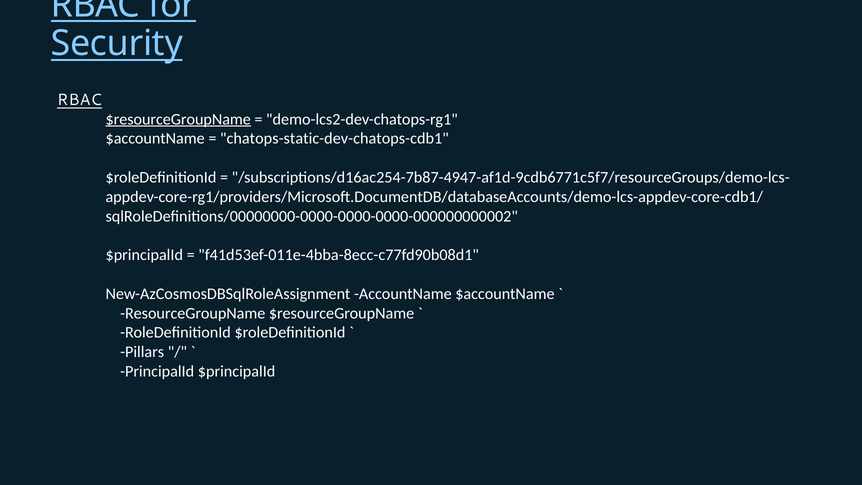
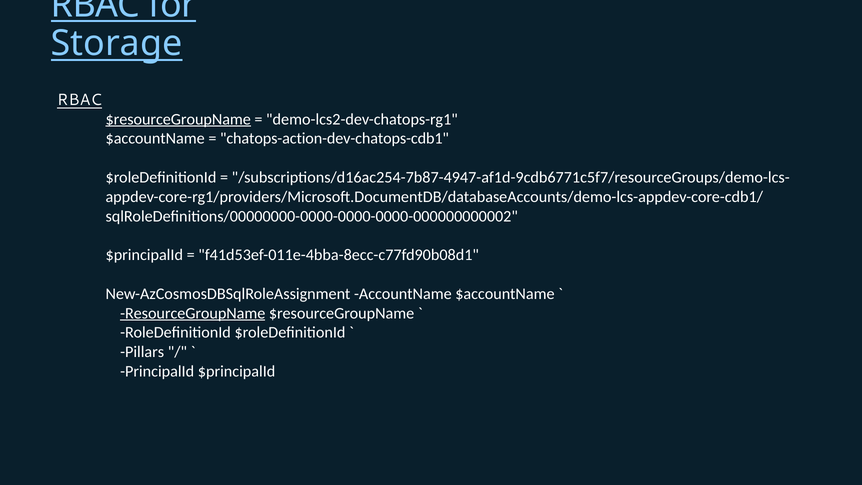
Security: Security -> Storage (117, 44)
chatops-static-dev-chatops-cdb1: chatops-static-dev-chatops-cdb1 -> chatops-action-dev-chatops-cdb1 (335, 139)
ResourceGroupName underline: none -> present (193, 313)
